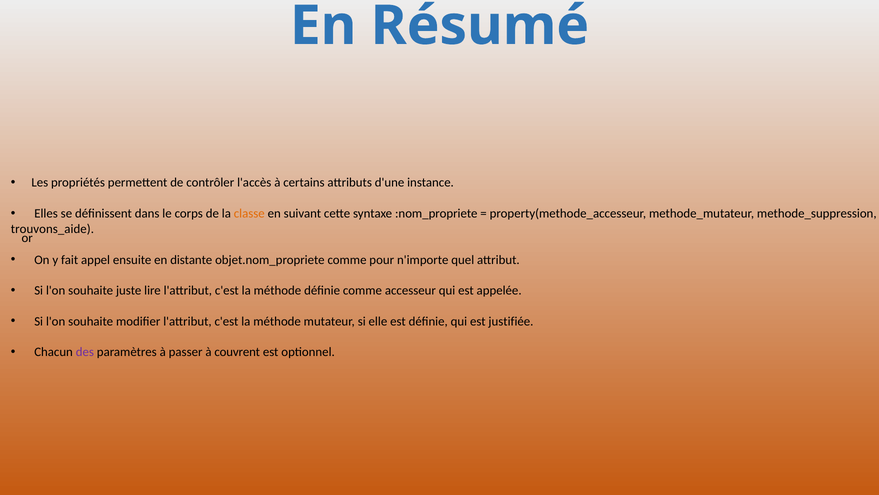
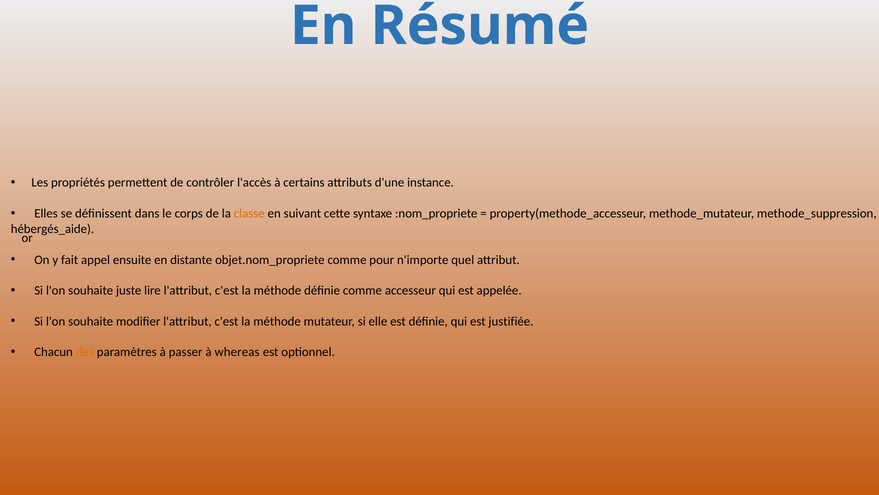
trouvons_aide: trouvons_aide -> hébergés_aide (52, 229)
des colour: purple -> orange (85, 352)
couvrent: couvrent -> whereas (237, 352)
